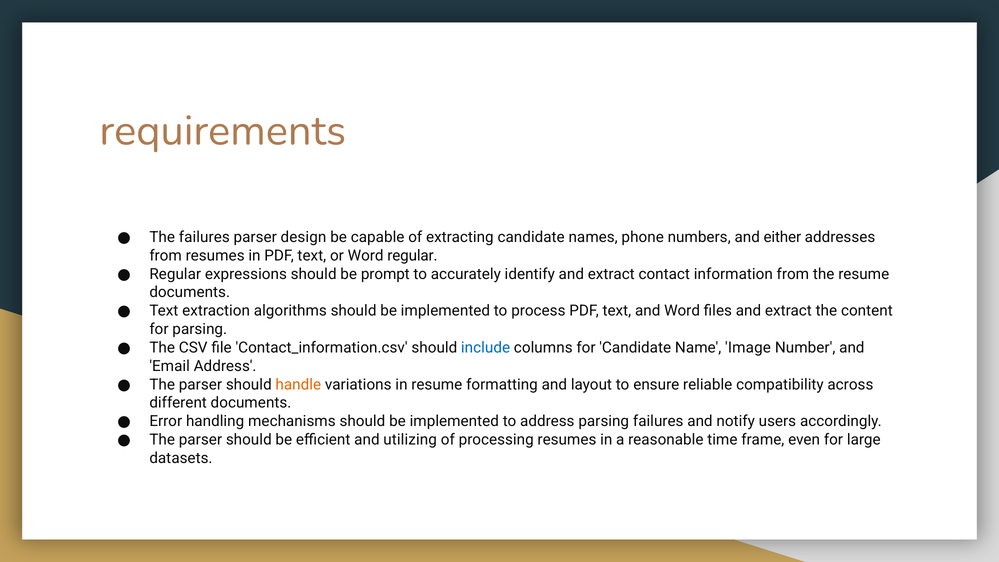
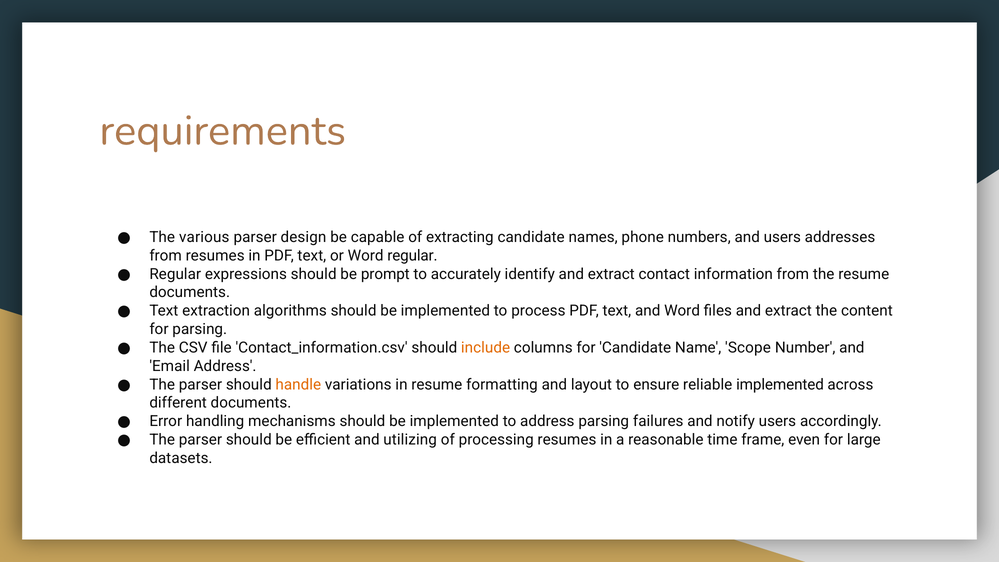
The failures: failures -> various (204, 237)
and either: either -> users (782, 237)
include colour: blue -> orange (486, 348)
Image: Image -> Scope (748, 348)
reliable compatibility: compatibility -> implemented (780, 384)
